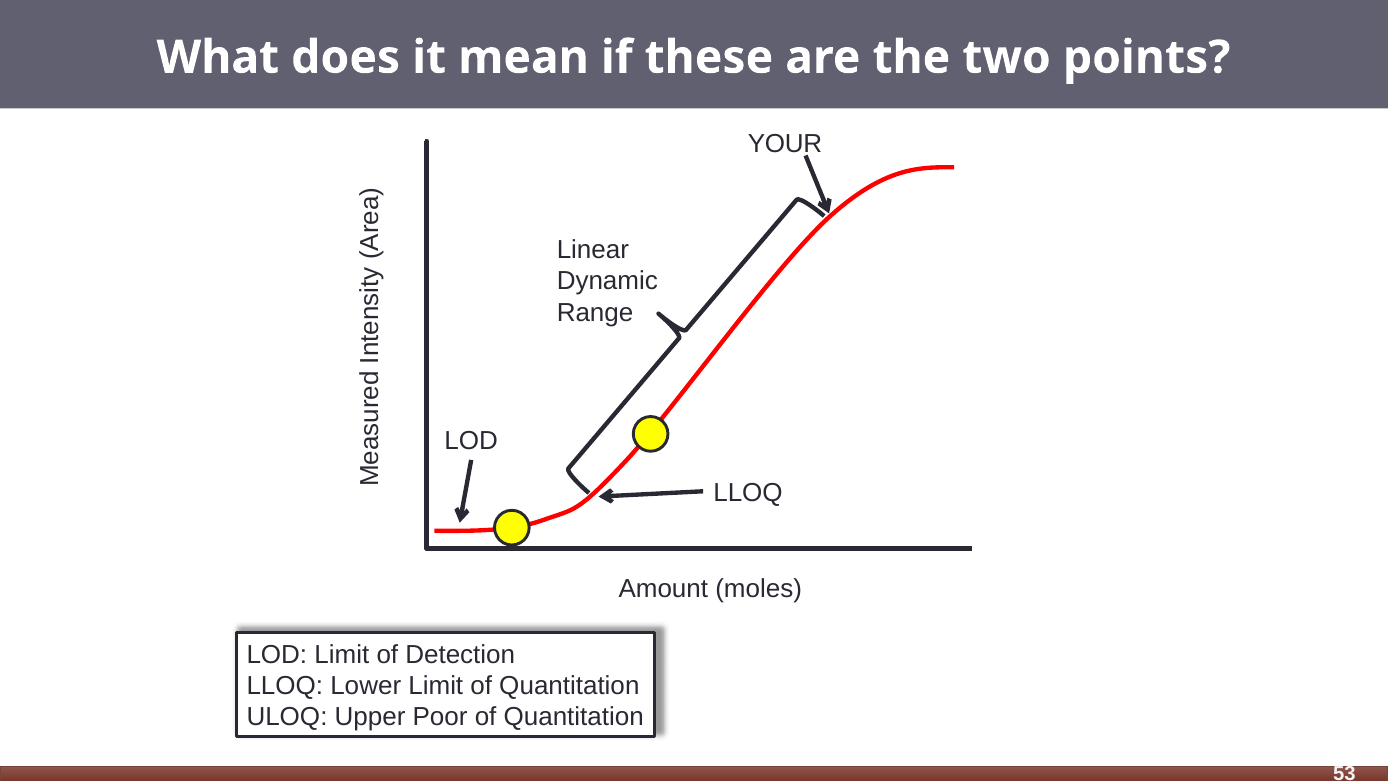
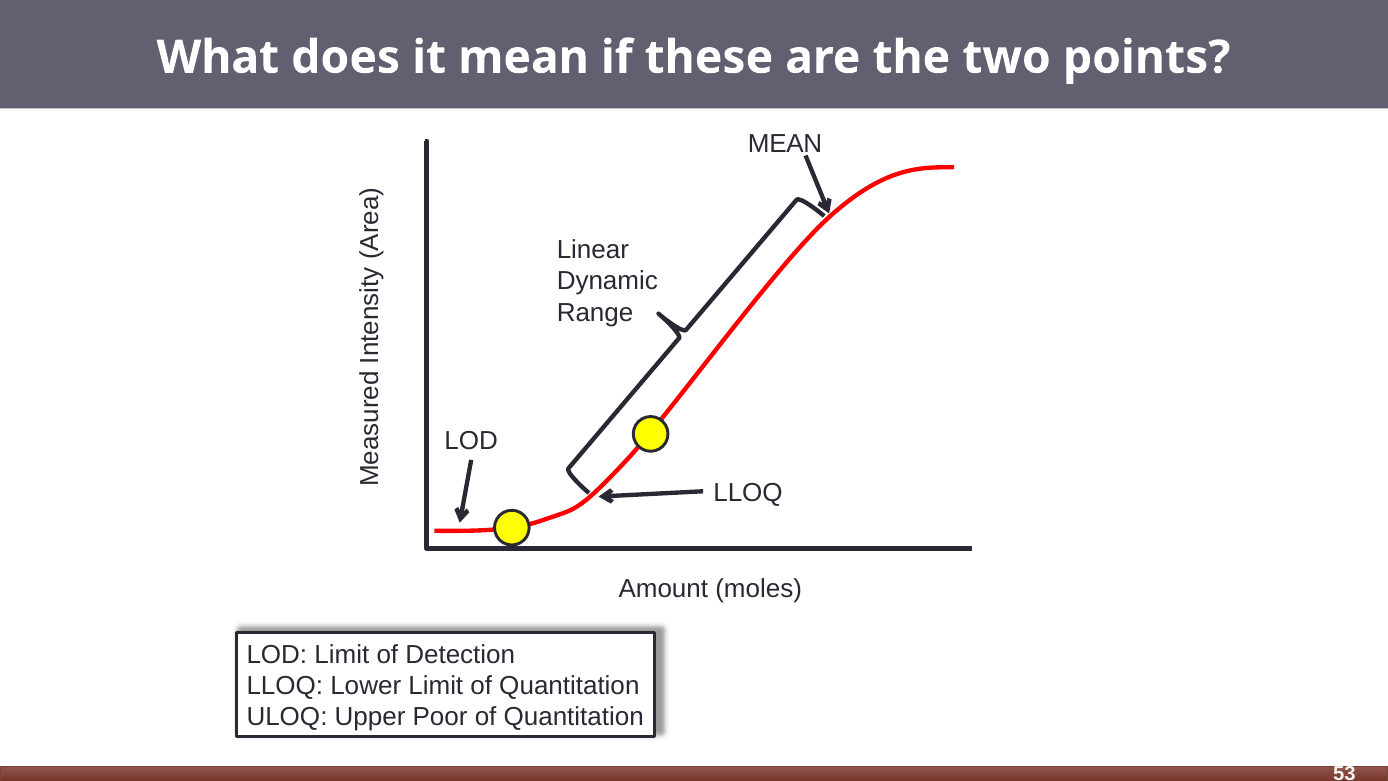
YOUR: YOUR -> MEAN (785, 144)
